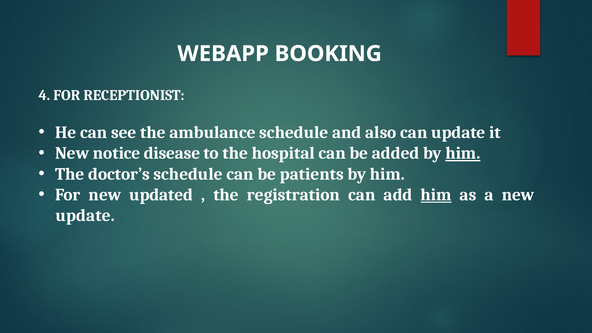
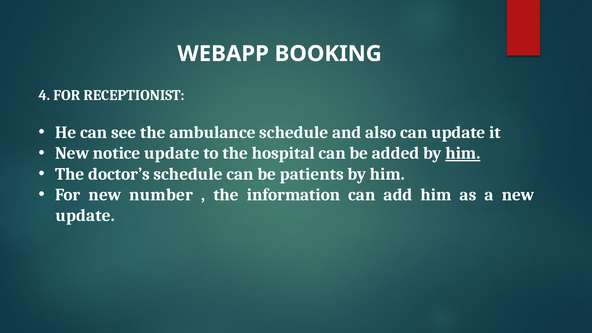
notice disease: disease -> update (172, 153)
updated: updated -> number (161, 195)
registration: registration -> information (294, 195)
him underline: present -> none (436, 195)
